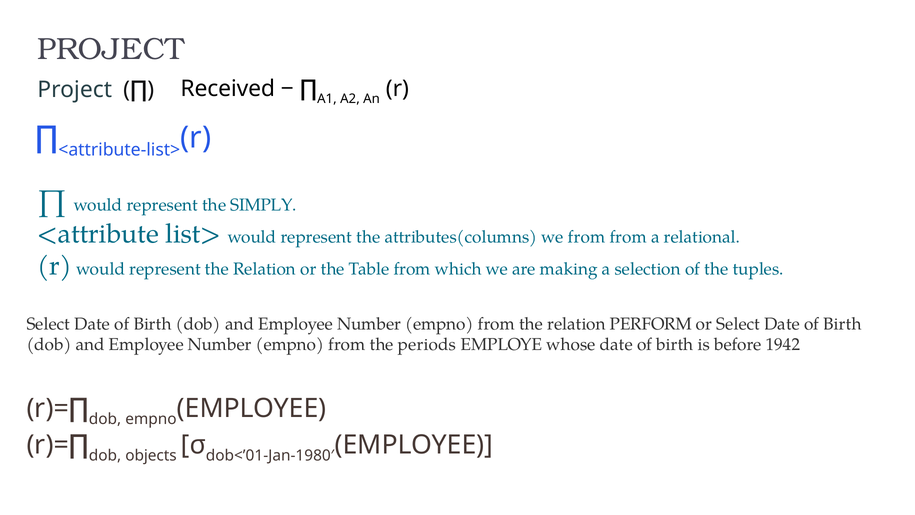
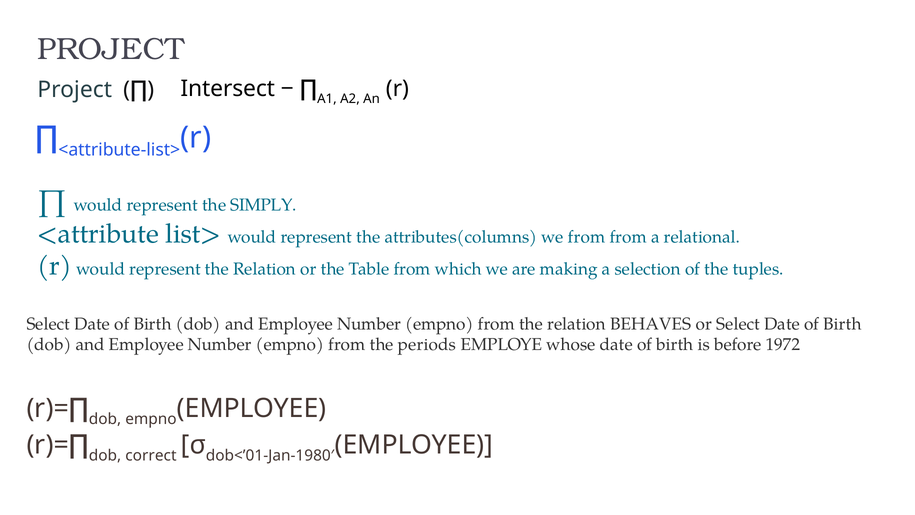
Received: Received -> Intersect (228, 89)
PERFORM: PERFORM -> BEHAVES (651, 324)
1942: 1942 -> 1972 (783, 344)
objects: objects -> correct (151, 455)
